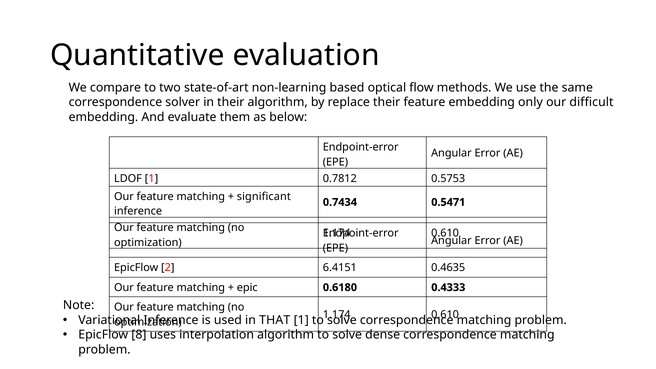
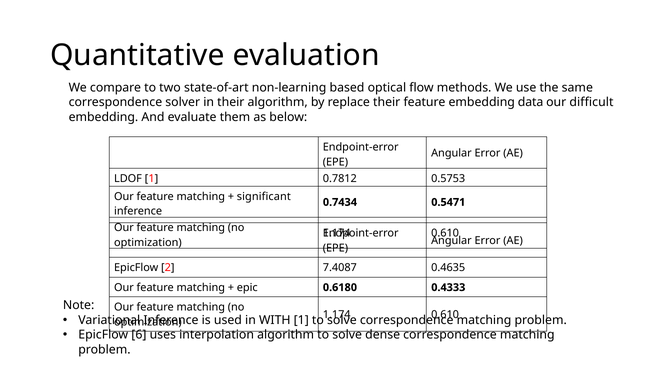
only: only -> data (531, 102)
6.4151: 6.4151 -> 7.4087 (340, 268)
THAT: THAT -> WITH (275, 320)
8: 8 -> 6 (139, 335)
